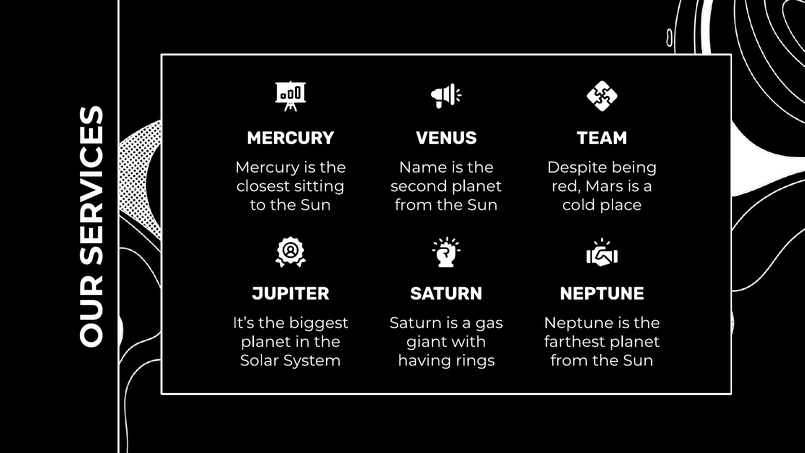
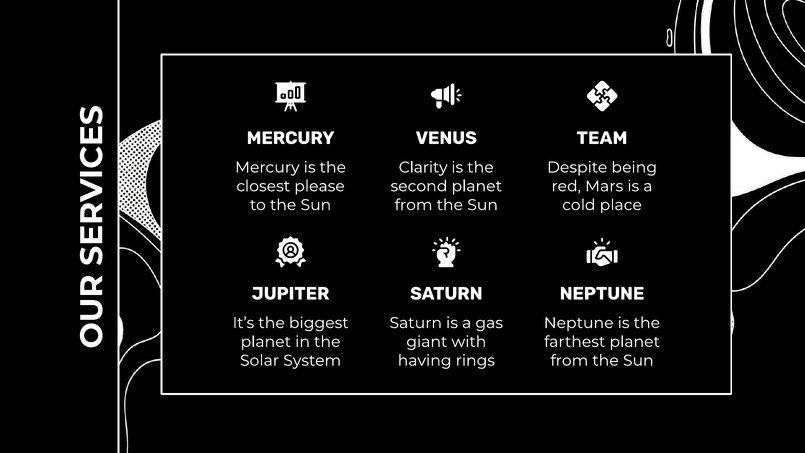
Name: Name -> Clarity (423, 167)
sitting: sitting -> please (320, 186)
